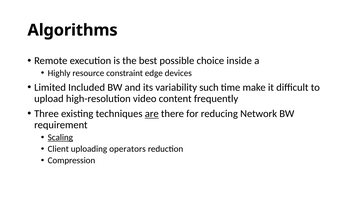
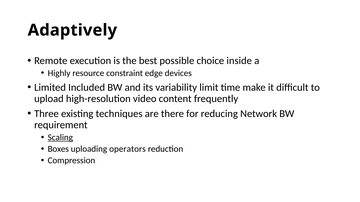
Algorithms: Algorithms -> Adaptively (72, 30)
such: such -> limit (209, 88)
are underline: present -> none (152, 114)
Client: Client -> Boxes (58, 149)
